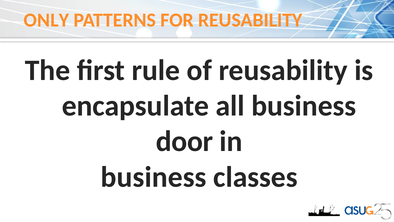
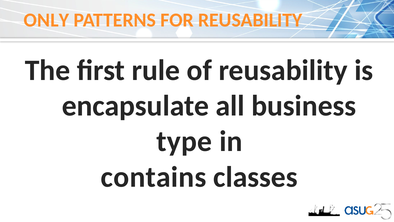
door: door -> type (184, 141)
business: business -> contains (154, 177)
